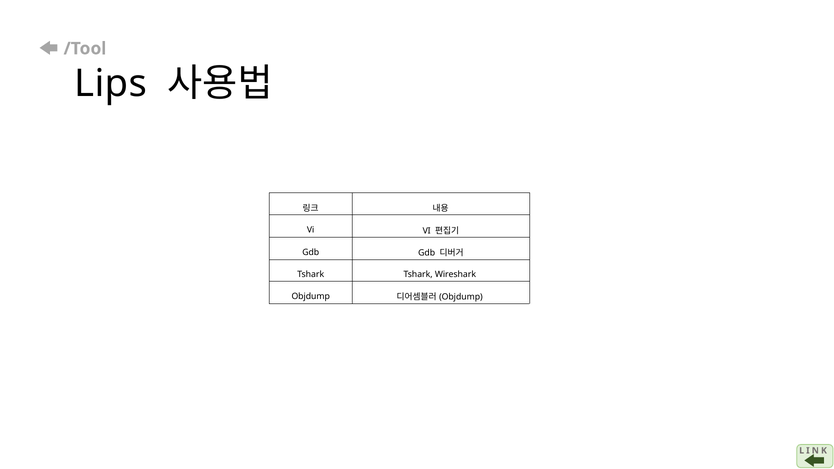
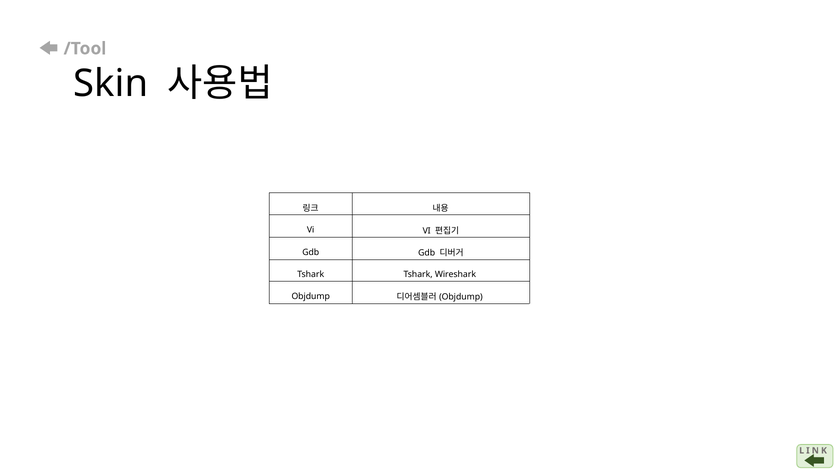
Lips: Lips -> Skin (111, 83)
